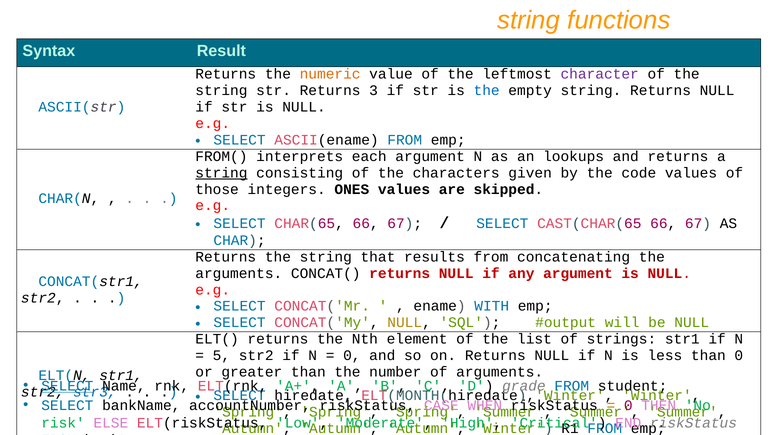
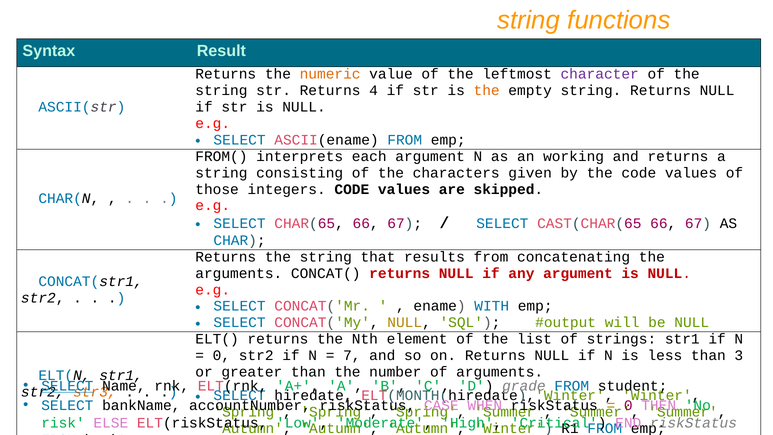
3: 3 -> 4 (374, 91)
the colour: blue -> orange (487, 91)
lookups: lookups -> working (574, 156)
string underline: present -> none (221, 173)
integers ONES: ONES -> CODE (352, 189)
5: 5 -> 0 (221, 355)
0: 0 -> 7 (352, 355)
than 0: 0 -> 3 (739, 355)
str3 colour: blue -> orange (95, 392)
